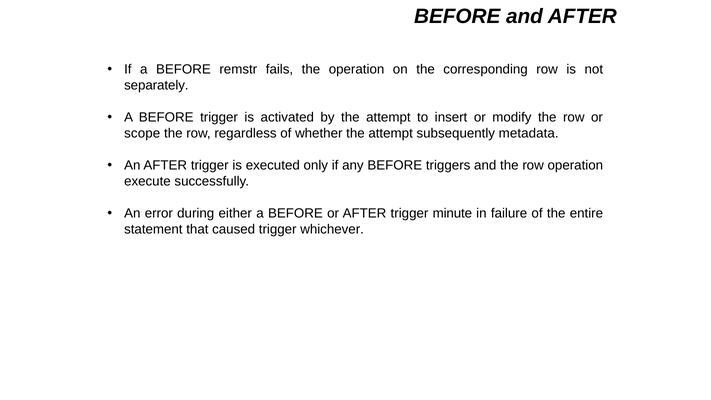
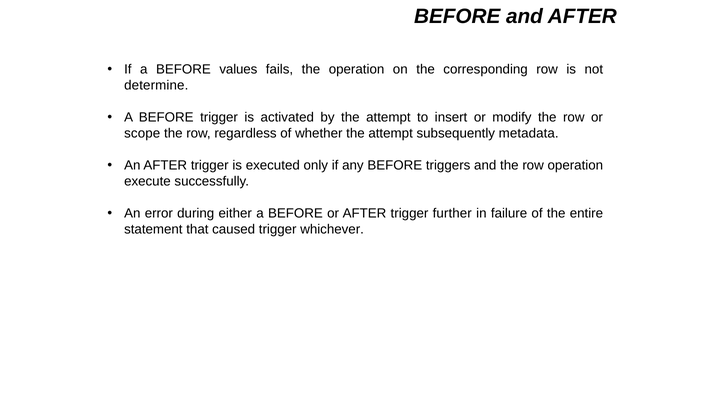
remstr: remstr -> values (238, 69)
separately: separately -> determine (156, 85)
minute: minute -> further (452, 213)
